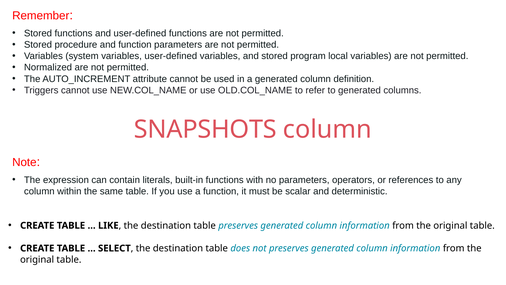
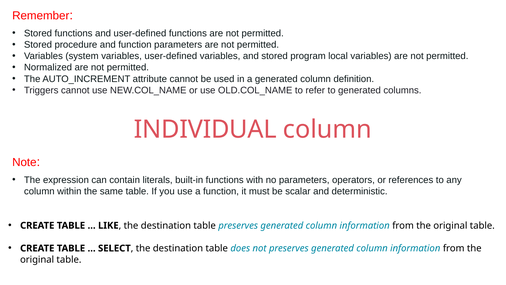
SNAPSHOTS: SNAPSHOTS -> INDIVIDUAL (205, 129)
